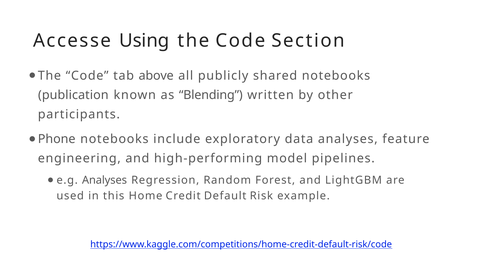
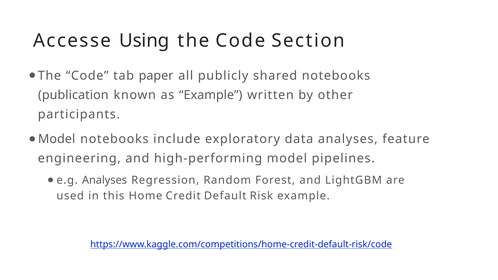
above: above -> paper (156, 76)
as Blending: Blending -> Example (211, 95)
Phone: Phone -> Model (57, 139)
